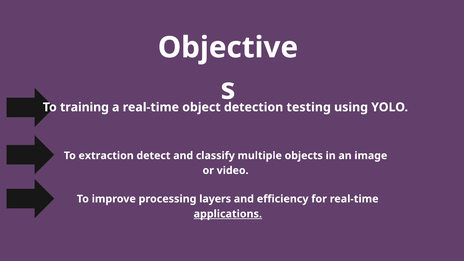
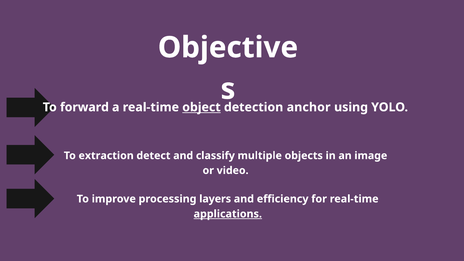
training: training -> forward (84, 107)
object underline: none -> present (201, 107)
testing: testing -> anchor (309, 107)
